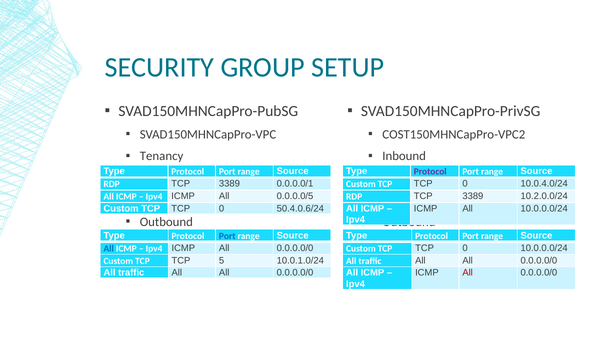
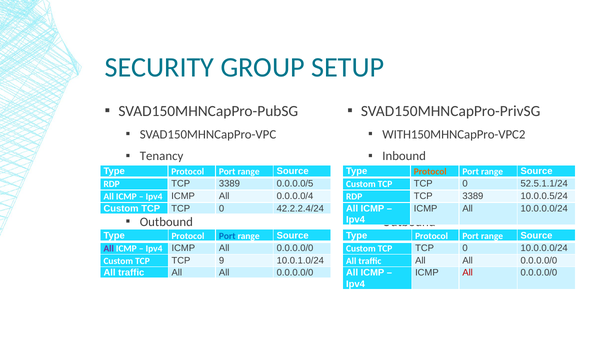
COST150MHNCapPro-VPC2: COST150MHNCapPro-VPC2 -> WITH150MHNCapPro-VPC2 (454, 134)
Protocol colour: purple -> orange (430, 172)
0.0.0.0/1: 0.0.0.0/1 -> 0.0.0.0/5 (295, 183)
10.0.4.0/24: 10.0.4.0/24 -> 52.5.1.1/24 (544, 183)
0.0.0.0/5: 0.0.0.0/5 -> 0.0.0.0/4 (295, 196)
10.2.0.0/24: 10.2.0.0/24 -> 10.0.0.5/24 (544, 196)
50.4.0.6/24: 50.4.0.6/24 -> 42.2.2.4/24 (300, 208)
All colour: blue -> purple (109, 248)
5: 5 -> 9 (222, 260)
